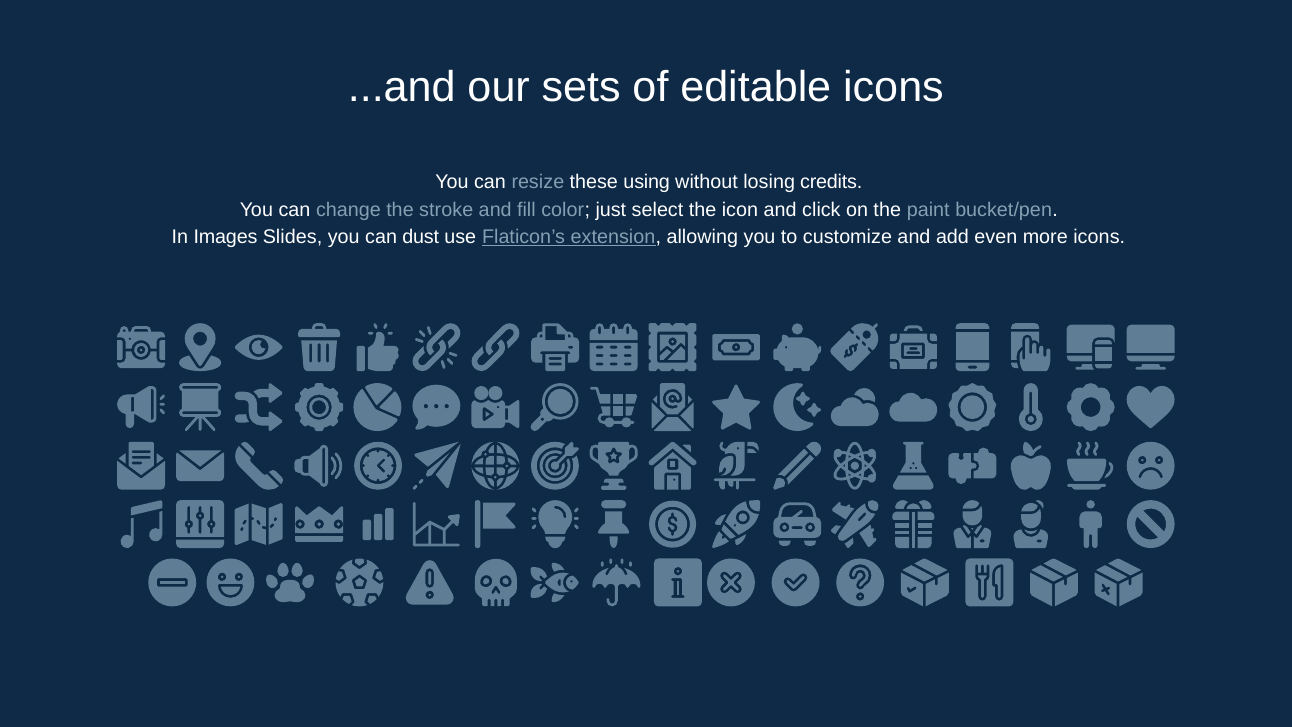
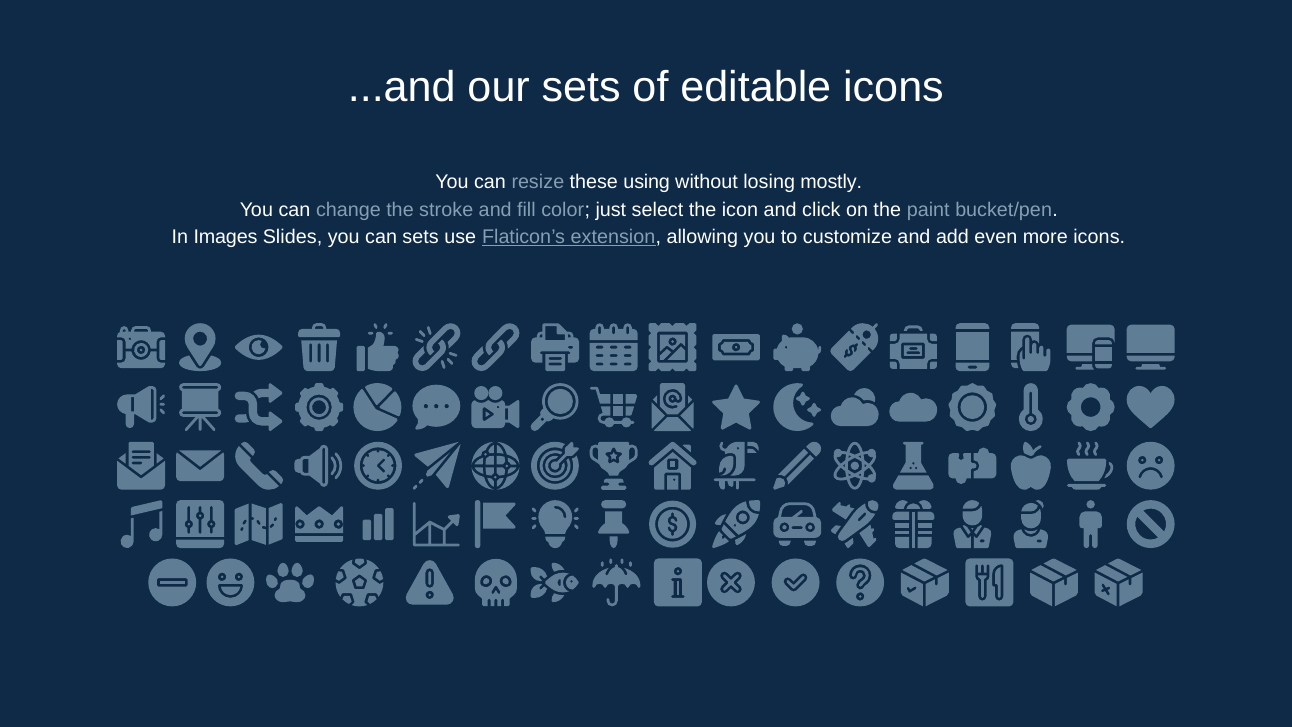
credits: credits -> mostly (831, 182)
can dust: dust -> sets (421, 237)
